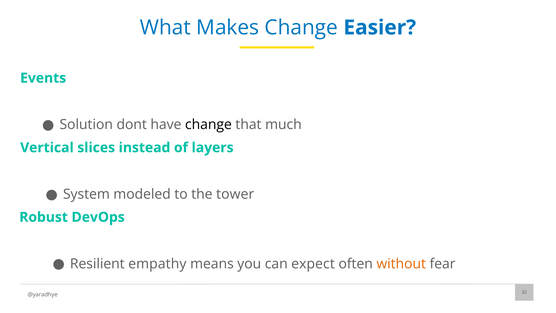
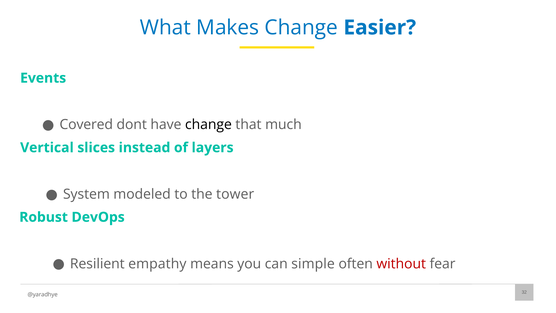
Solution: Solution -> Covered (86, 125)
expect: expect -> simple (313, 264)
without colour: orange -> red (401, 264)
